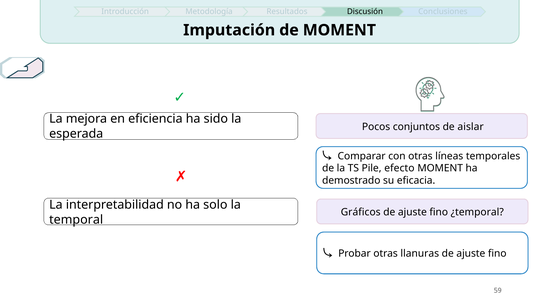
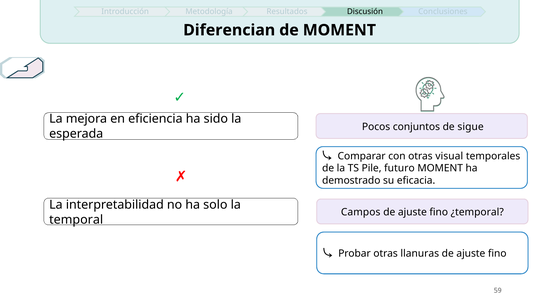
Imputación: Imputación -> Diferencian (229, 30)
aislar: aislar -> sigue (471, 127)
líneas: líneas -> visual (449, 156)
efecto: efecto -> futuro (399, 168)
Gráficos: Gráficos -> Campos (361, 212)
